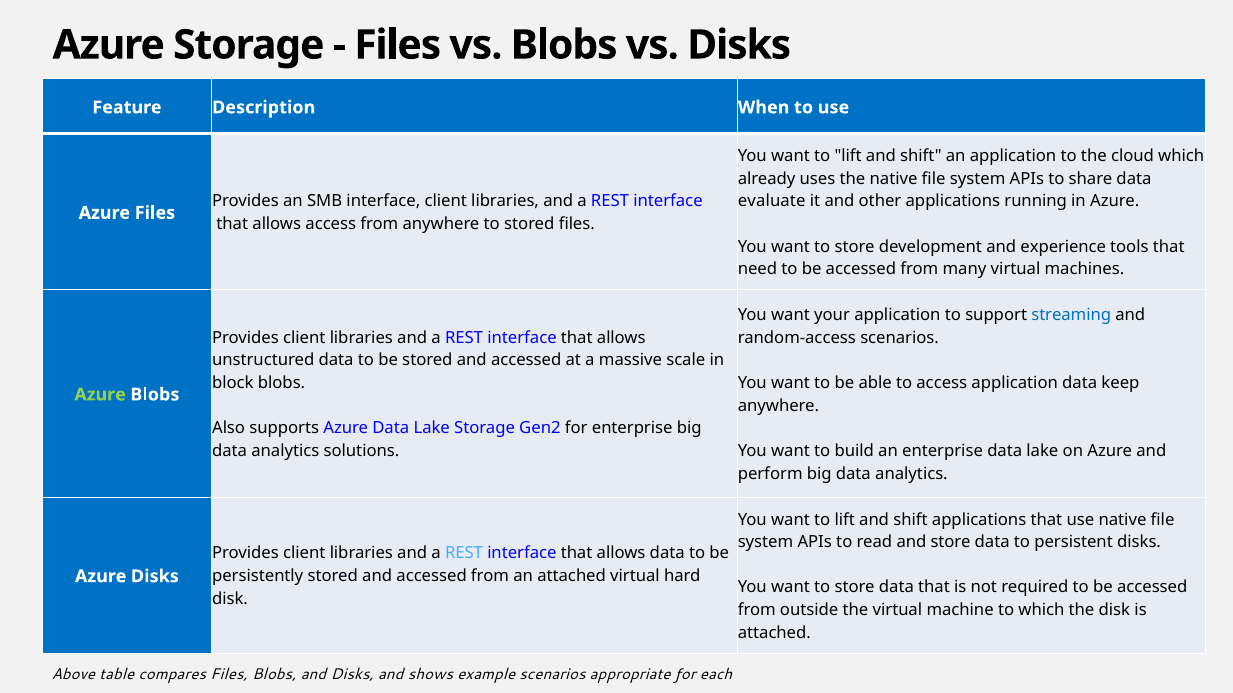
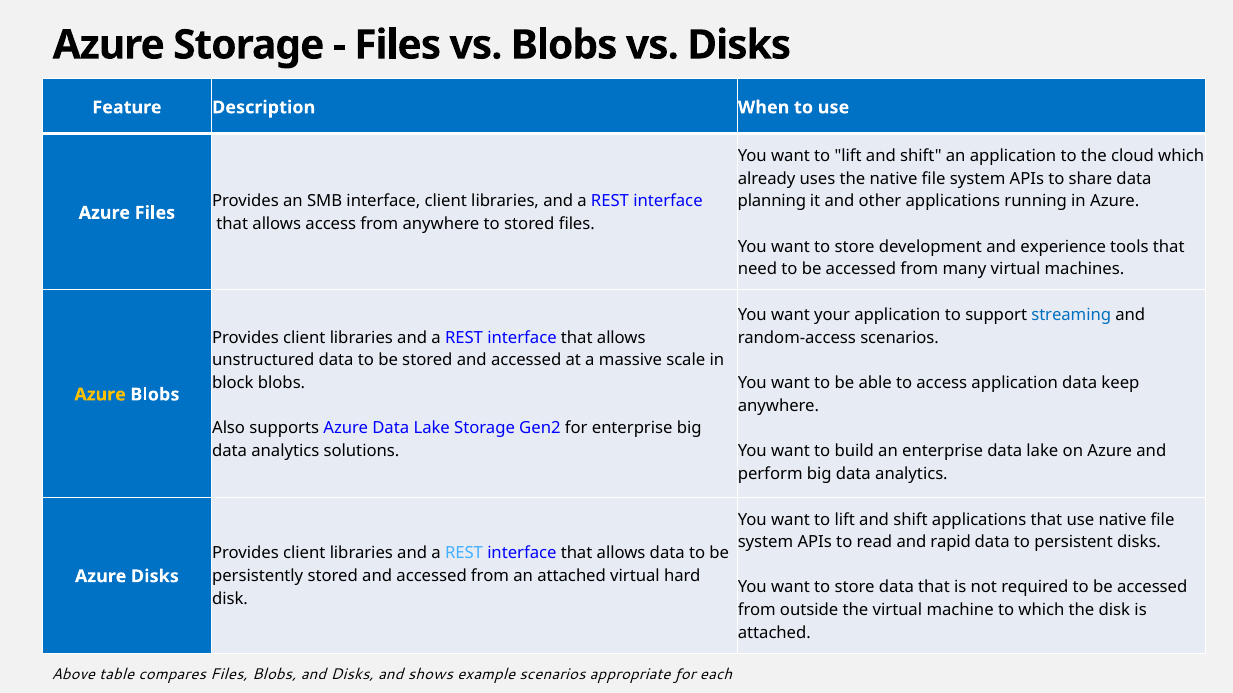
evaluate: evaluate -> planning (772, 201)
Azure colour: light green -> yellow (100, 395)
and store: store -> rapid (951, 543)
